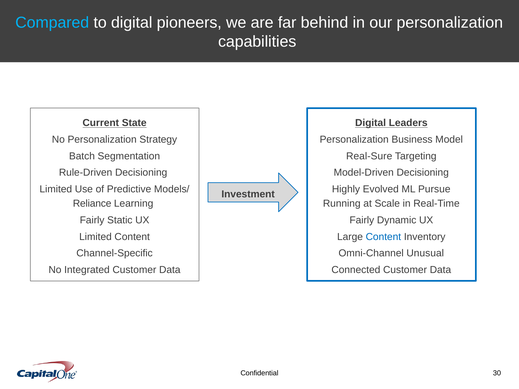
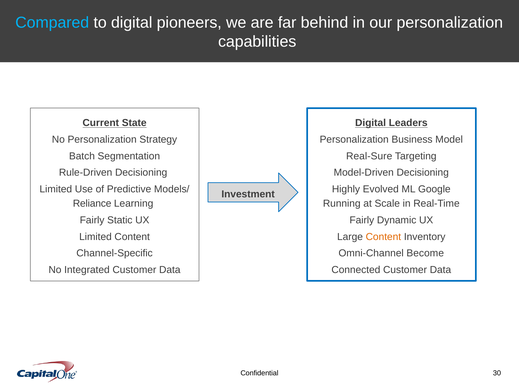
Pursue: Pursue -> Google (434, 189)
Content colour: blue -> orange (383, 237)
Unusual: Unusual -> Become (425, 253)
